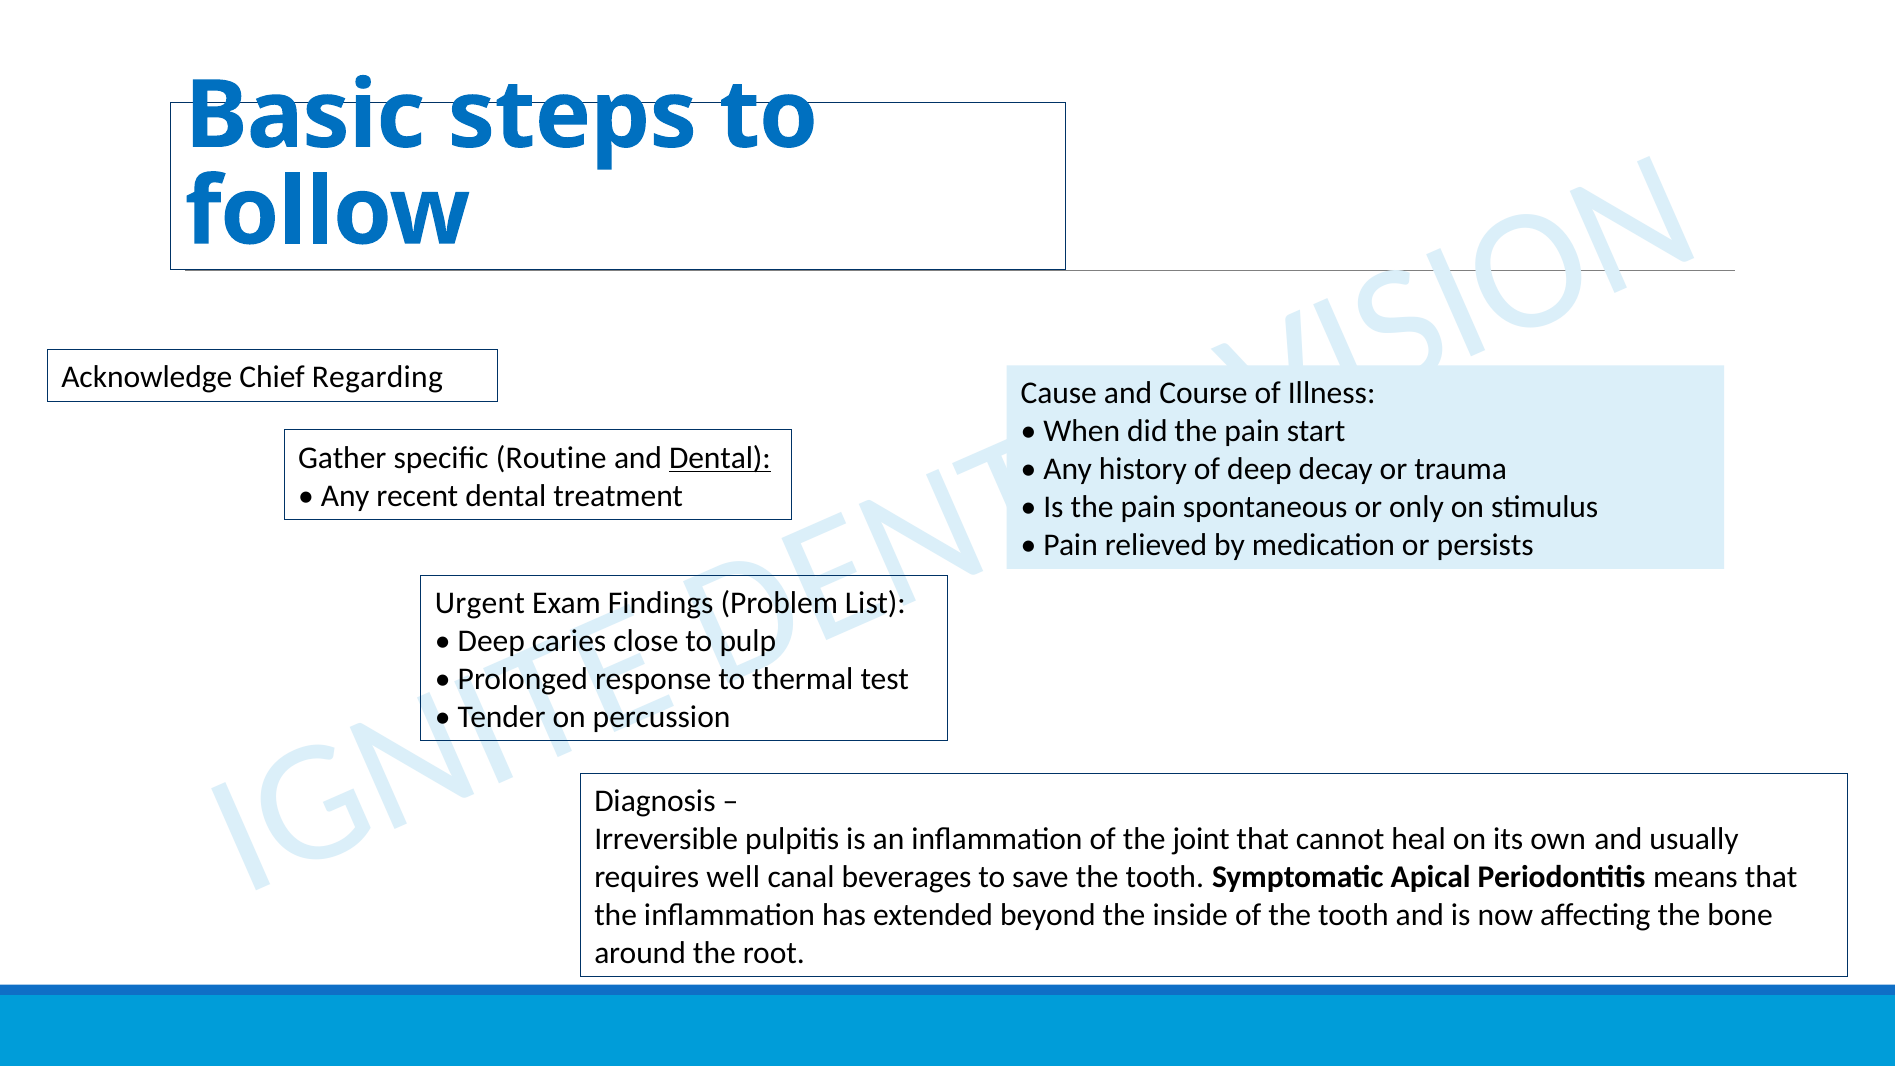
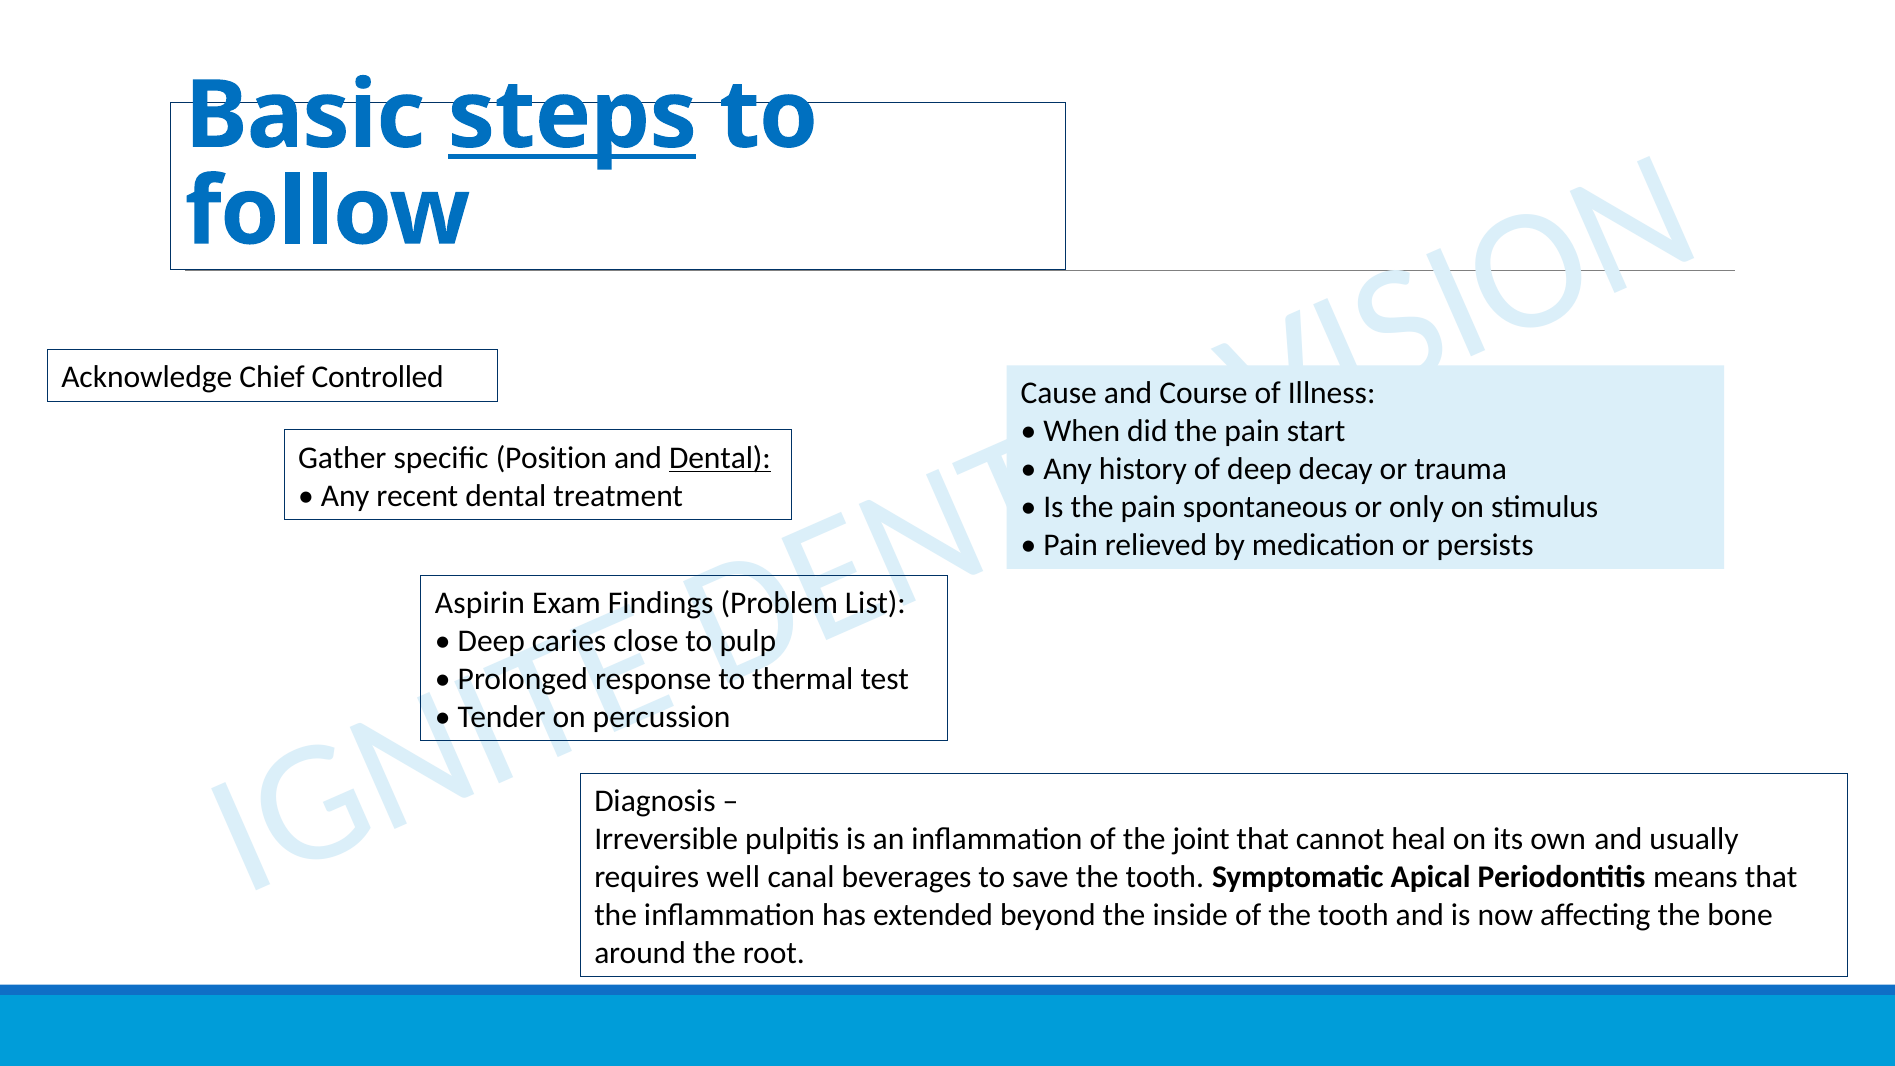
steps underline: none -> present (572, 116)
Regarding: Regarding -> Controlled (378, 377)
Routine: Routine -> Position (551, 458)
Urgent: Urgent -> Aspirin (480, 603)
